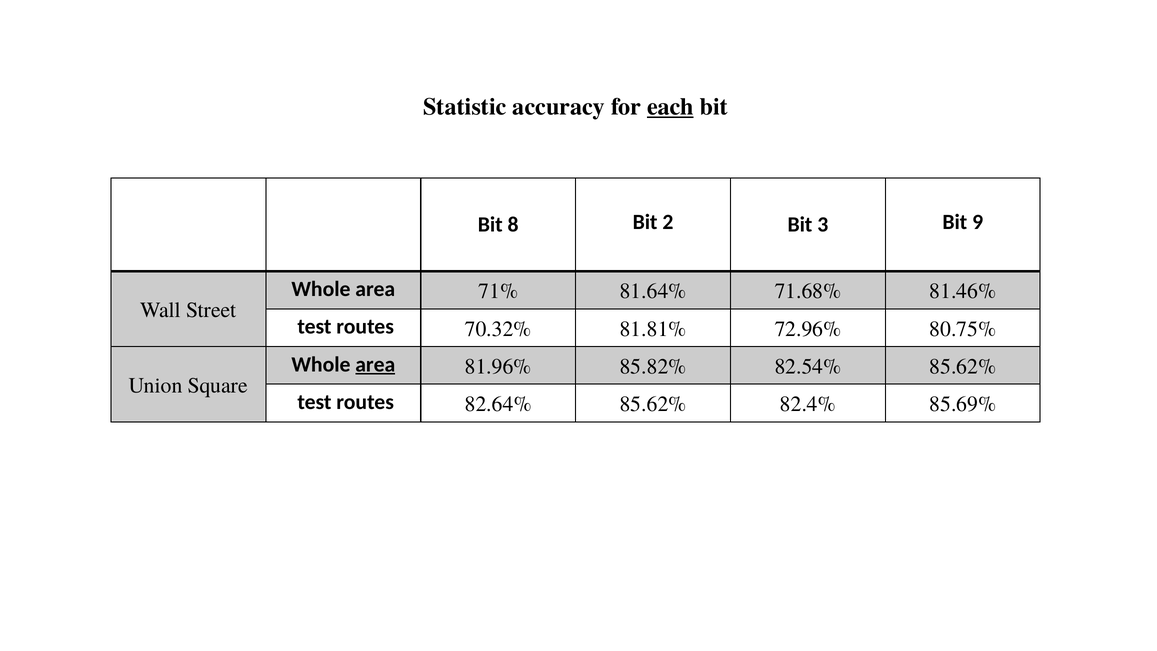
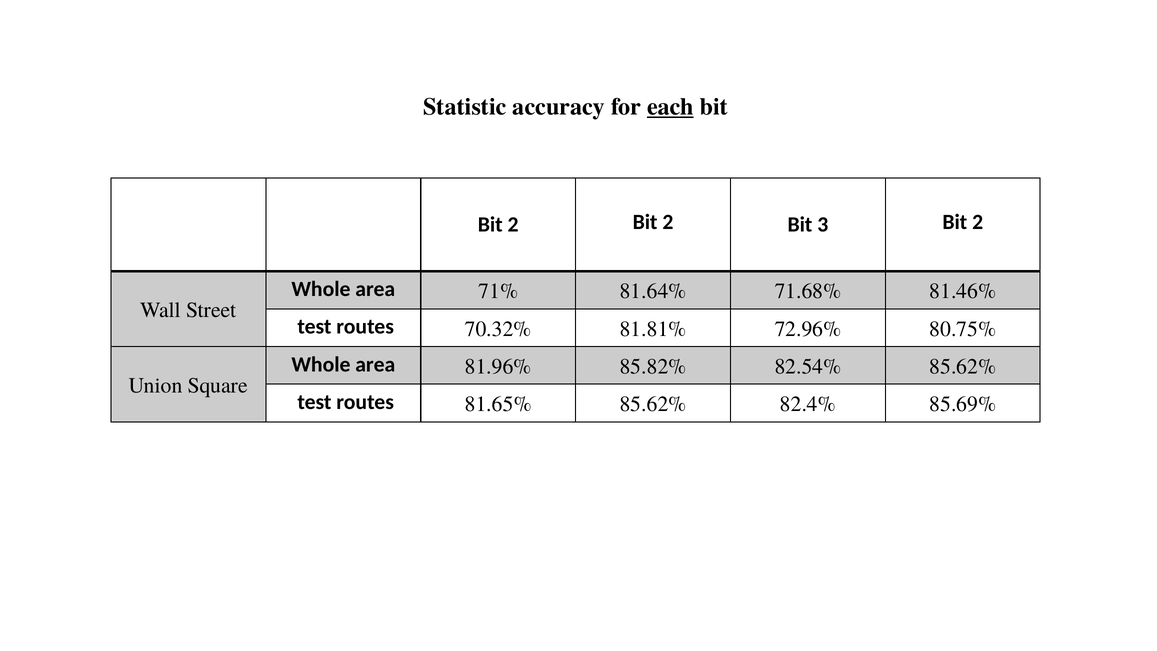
8: 8 -> 2 (513, 225)
3 Bit 9: 9 -> 2 (978, 222)
area underline: present -> none (375, 364)
82.64%: 82.64% -> 81.65% (498, 404)
